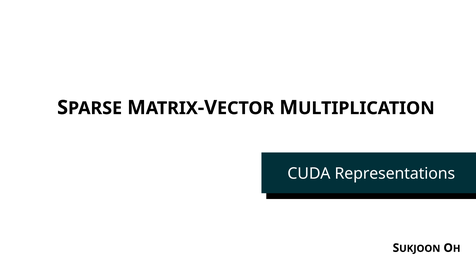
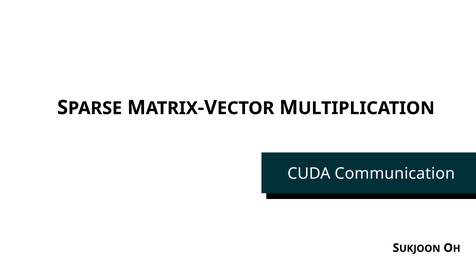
Representations: Representations -> Communication (395, 173)
